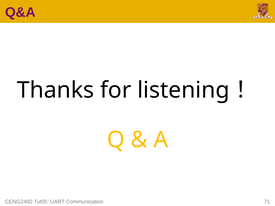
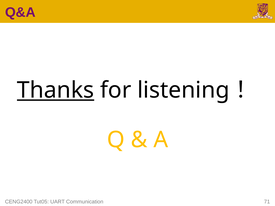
Thanks underline: none -> present (56, 90)
